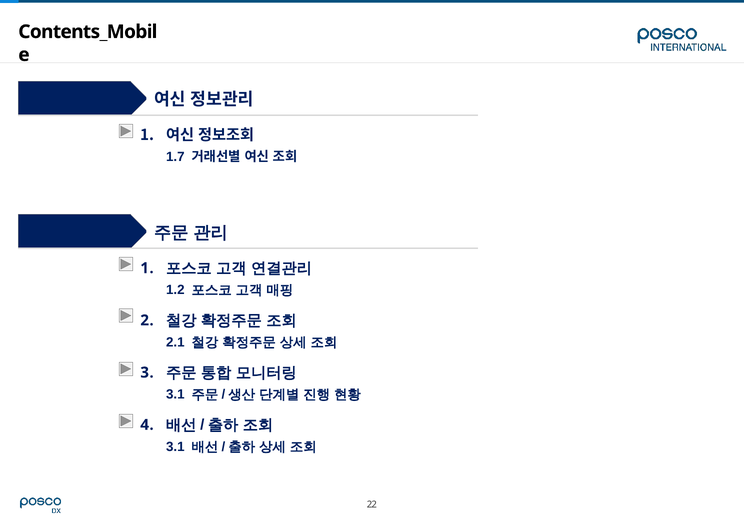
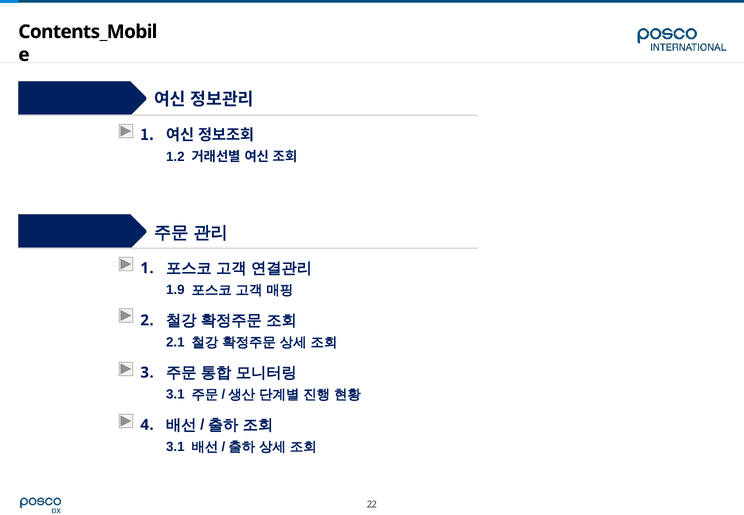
1.7: 1.7 -> 1.2 (175, 157)
1.2: 1.2 -> 1.9 (175, 290)
